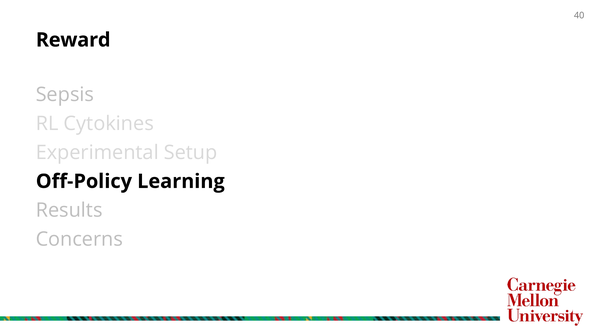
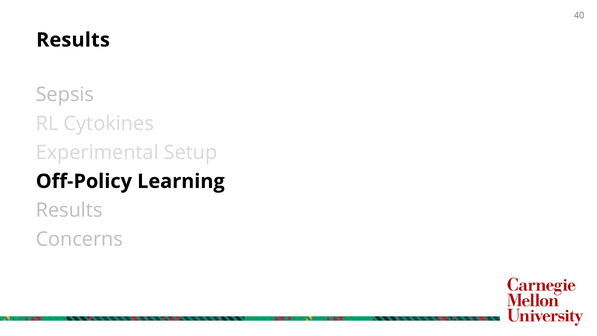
Reward: Reward -> Results (73, 40)
